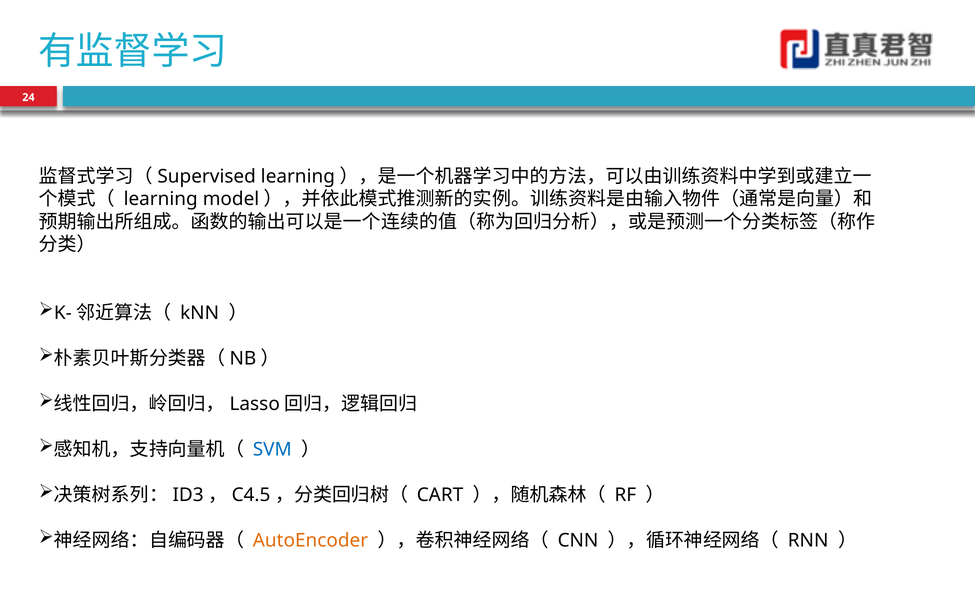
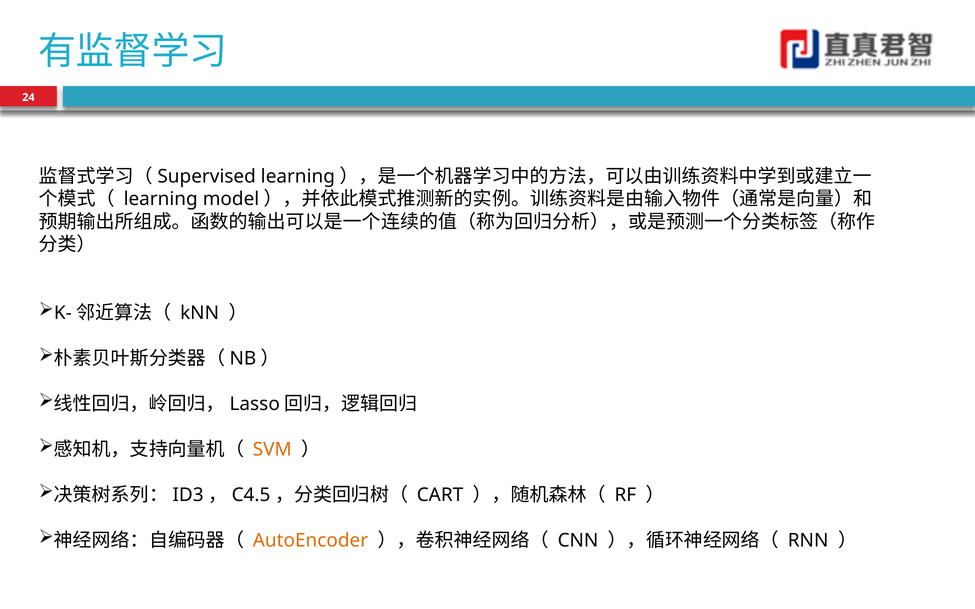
SVM colour: blue -> orange (272, 450)
